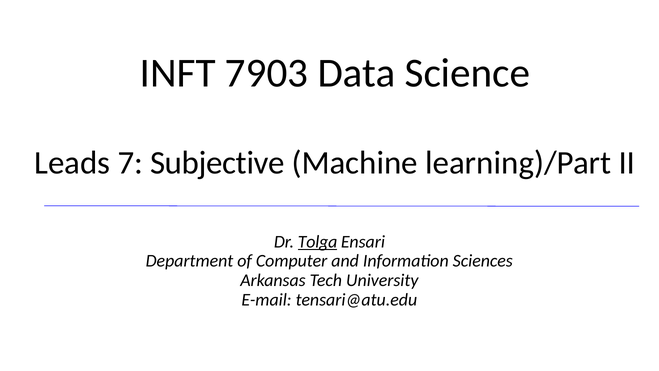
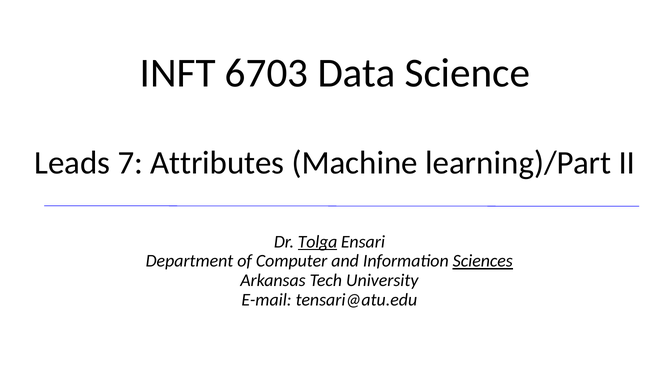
7903: 7903 -> 6703 (267, 73)
Subjective: Subjective -> Attributes (217, 163)
Sciences underline: none -> present (483, 261)
